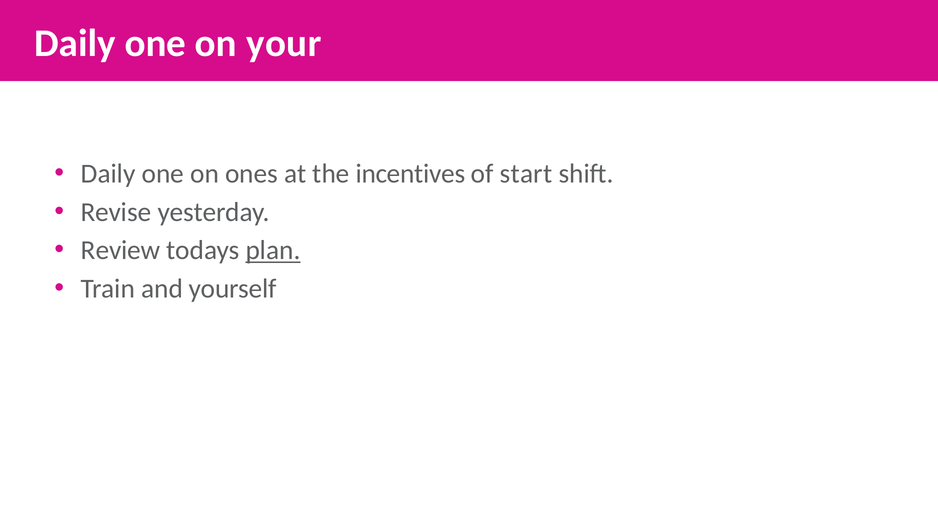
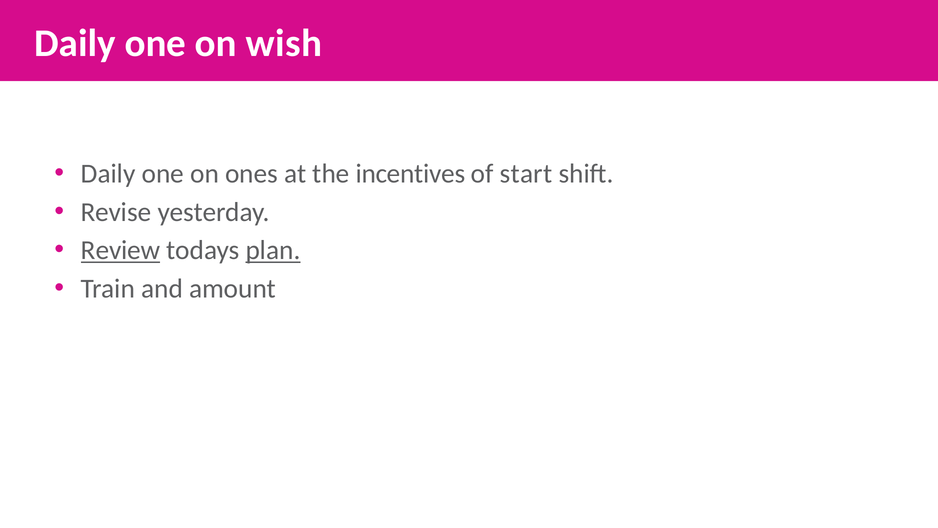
your: your -> wish (284, 43)
Review underline: none -> present (121, 250)
yourself: yourself -> amount (233, 289)
